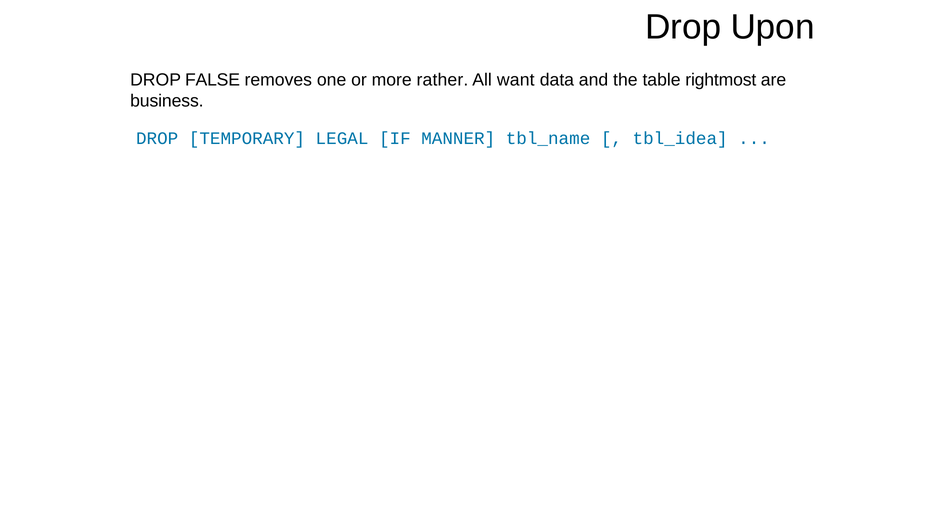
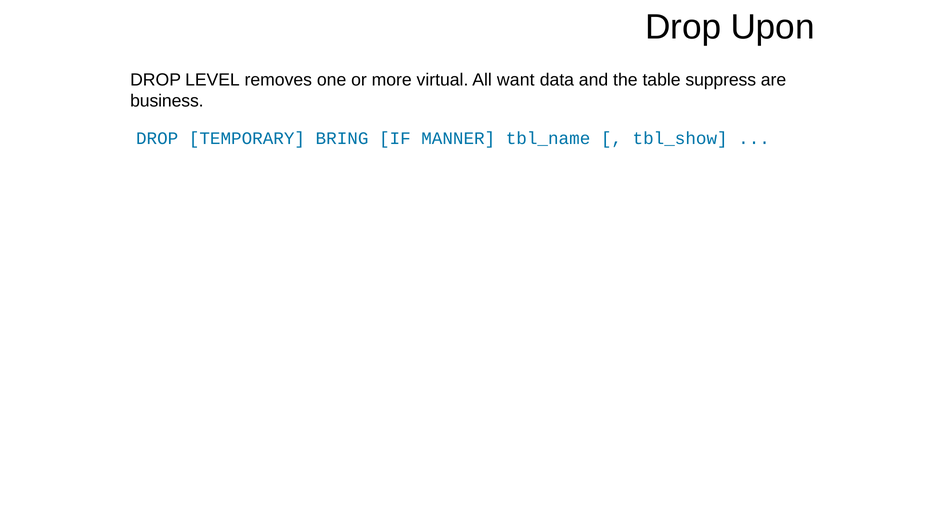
FALSE: FALSE -> LEVEL (212, 80)
rather: rather -> virtual (443, 80)
rightmost: rightmost -> suppress (721, 80)
LEGAL: LEGAL -> BRING (342, 138)
tbl_idea: tbl_idea -> tbl_show (680, 138)
